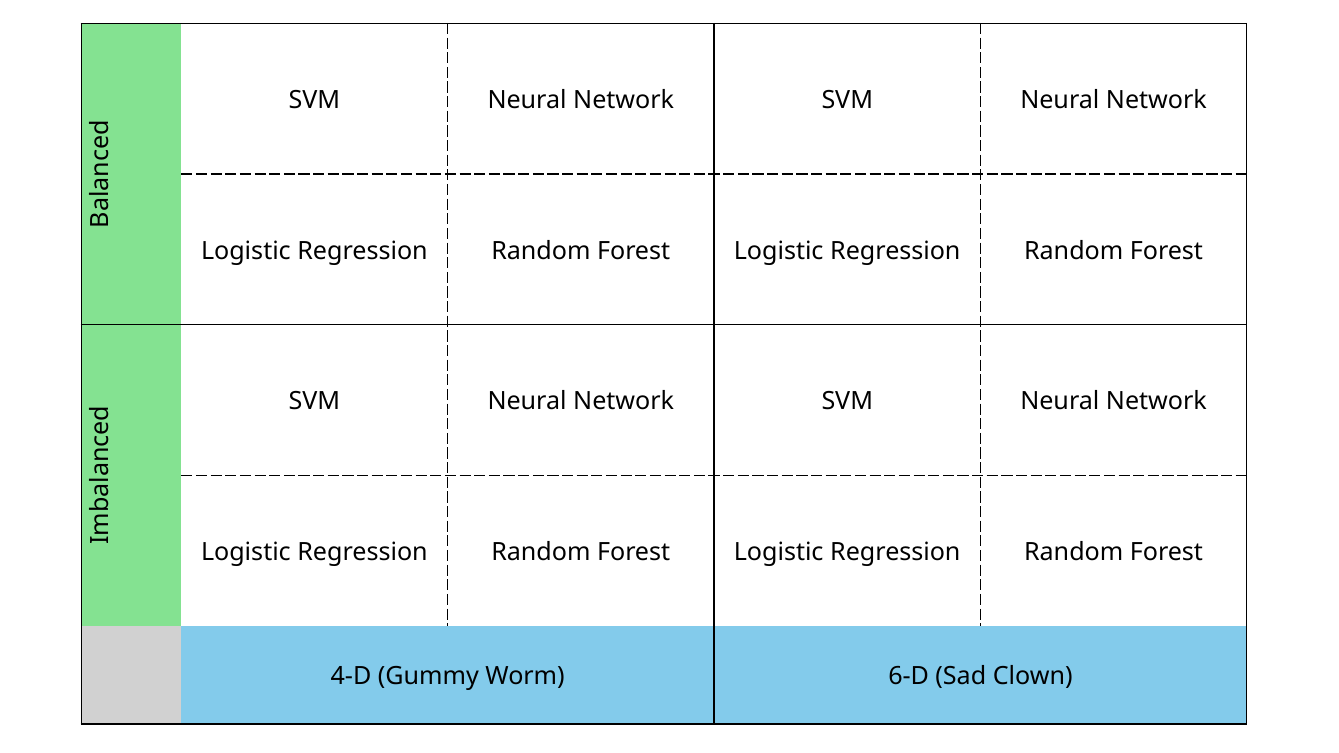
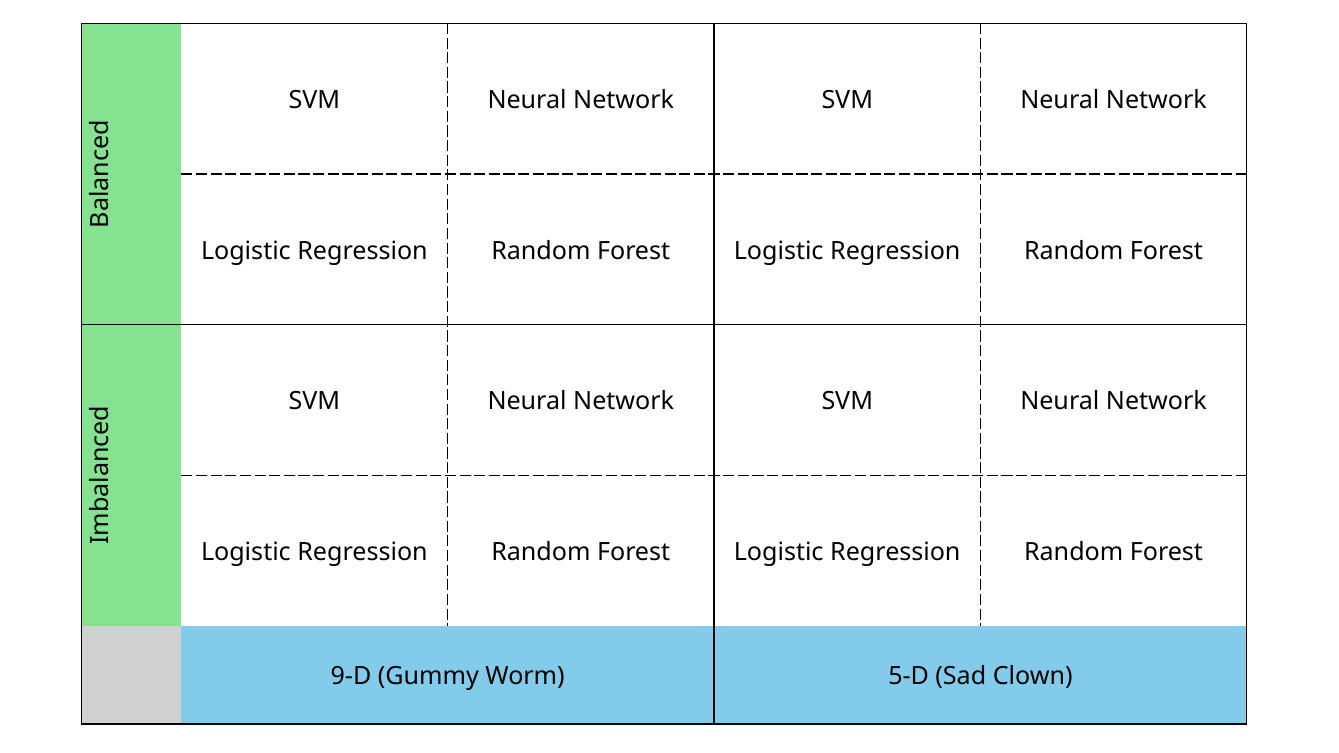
4-D: 4-D -> 9-D (351, 676)
6-D: 6-D -> 5-D (909, 676)
